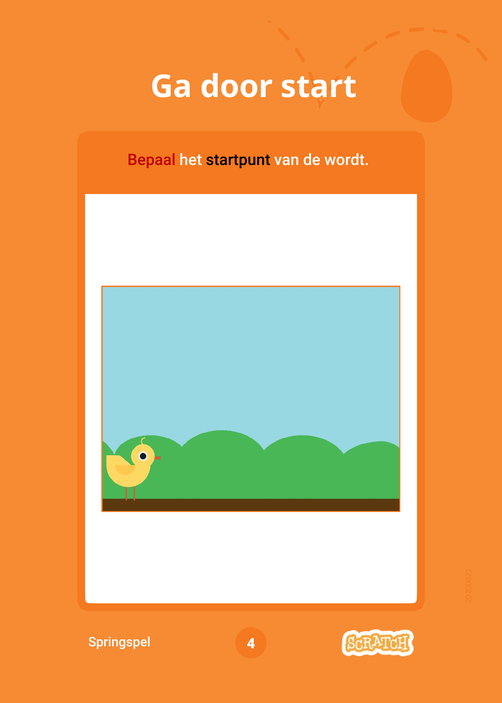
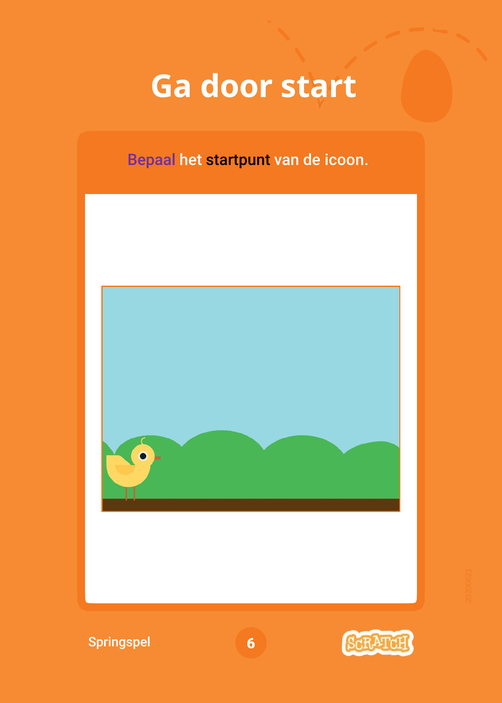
Bepaal colour: red -> purple (152, 160)
wordt: wordt -> icoon (347, 160)
Springspel 4: 4 -> 6 (251, 644)
